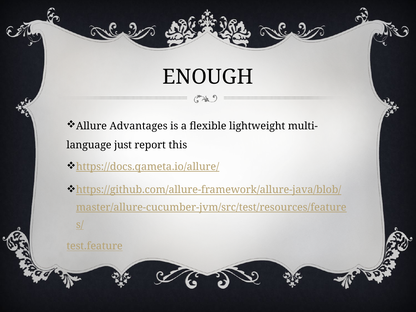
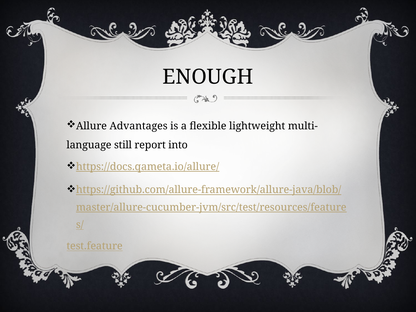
just: just -> still (123, 145)
this: this -> into (178, 145)
